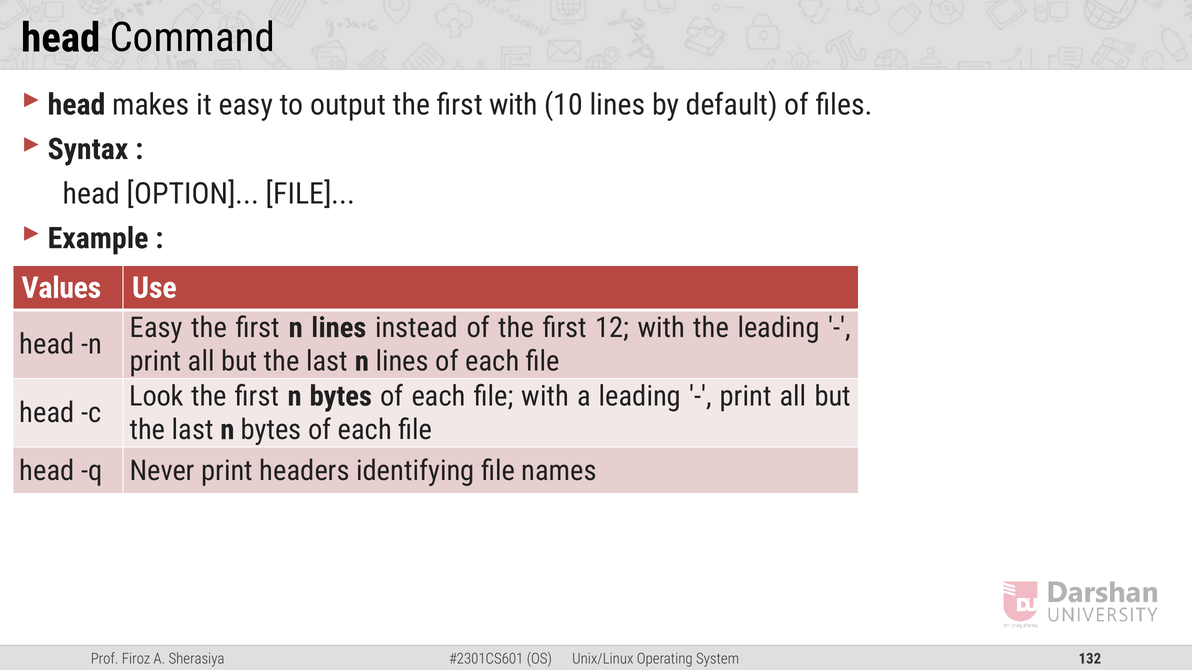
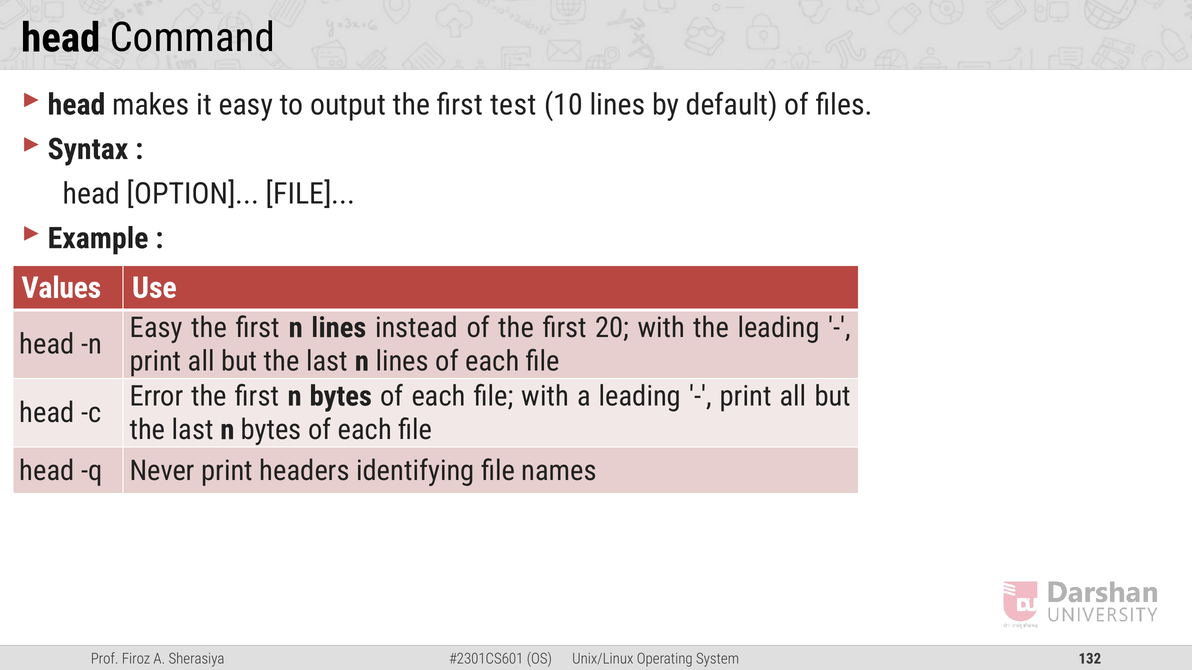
first with: with -> test (513, 105)
12: 12 -> 20 (612, 328)
Look: Look -> Error (156, 397)
